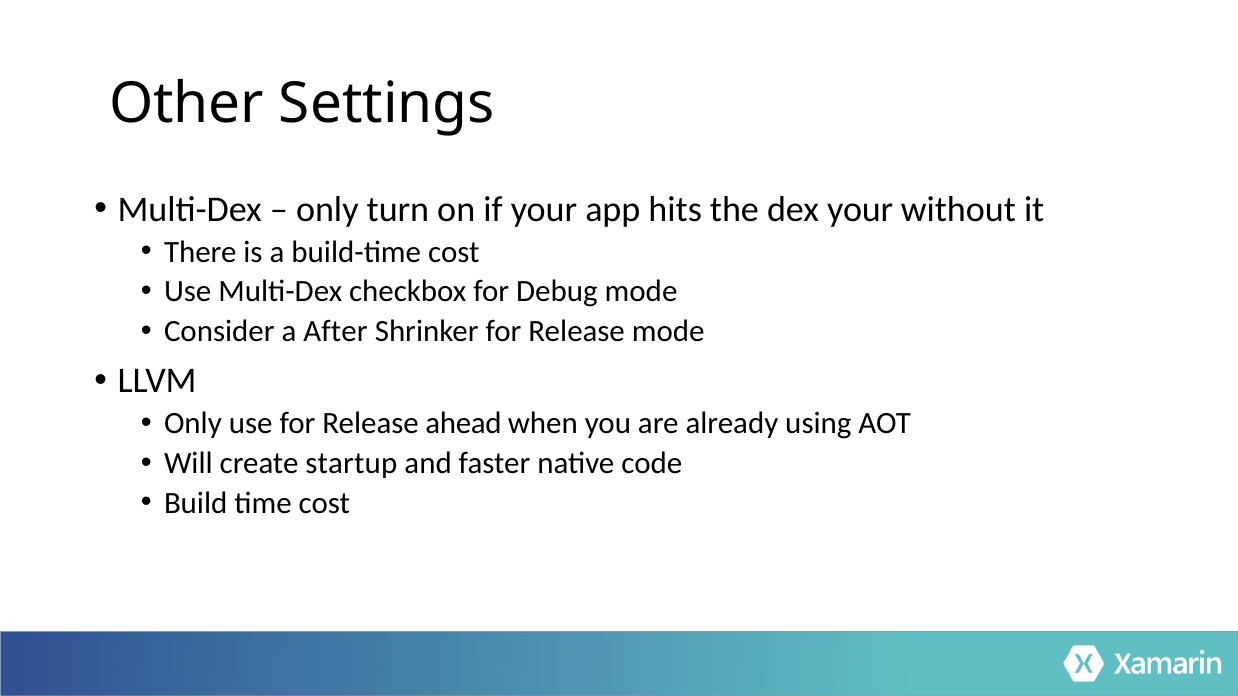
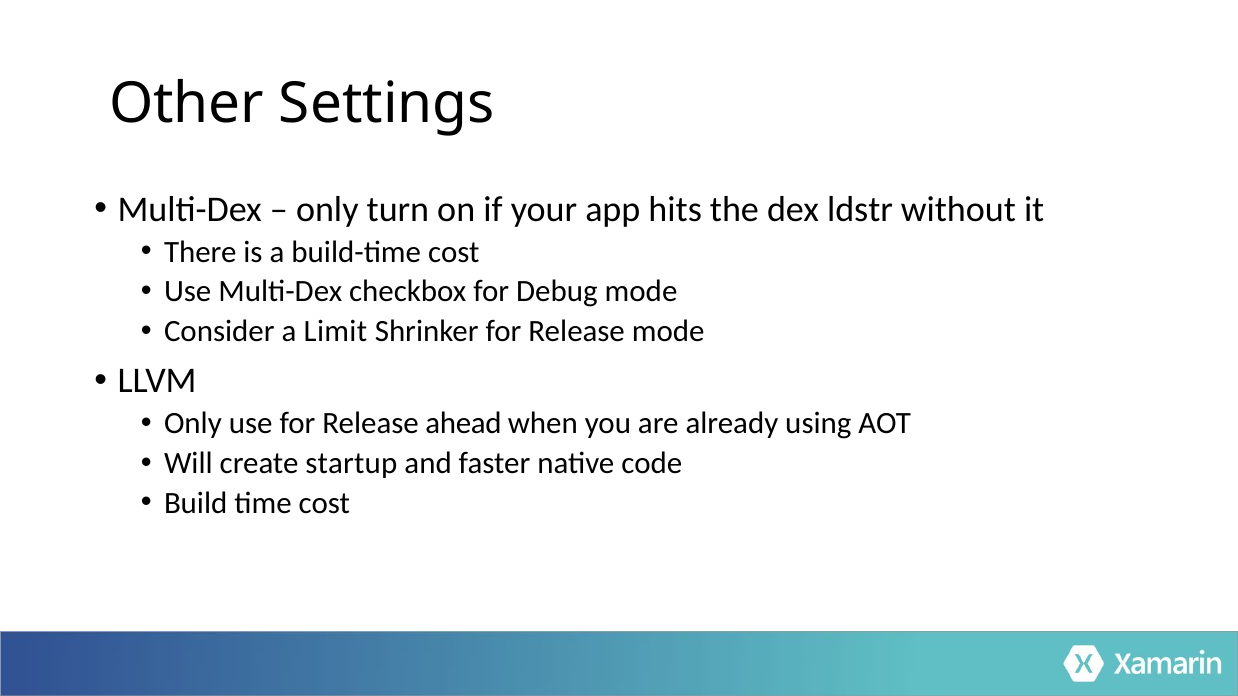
dex your: your -> ldstr (860, 209)
After: After -> Limit (335, 332)
